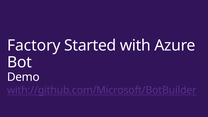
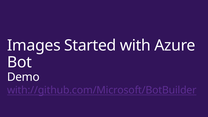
Factory: Factory -> Images (34, 45)
